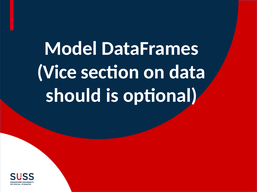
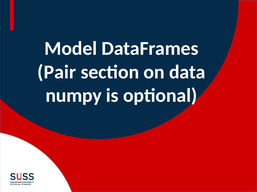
Vice: Vice -> Pair (57, 72)
should: should -> numpy (74, 96)
